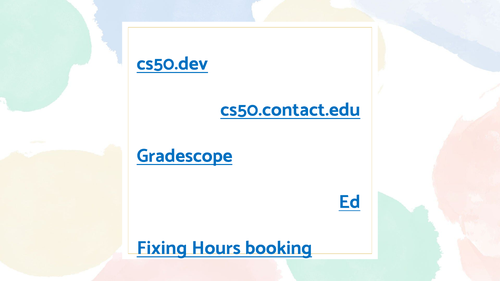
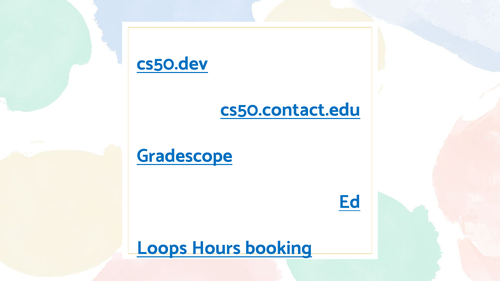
Fixing: Fixing -> Loops (162, 248)
